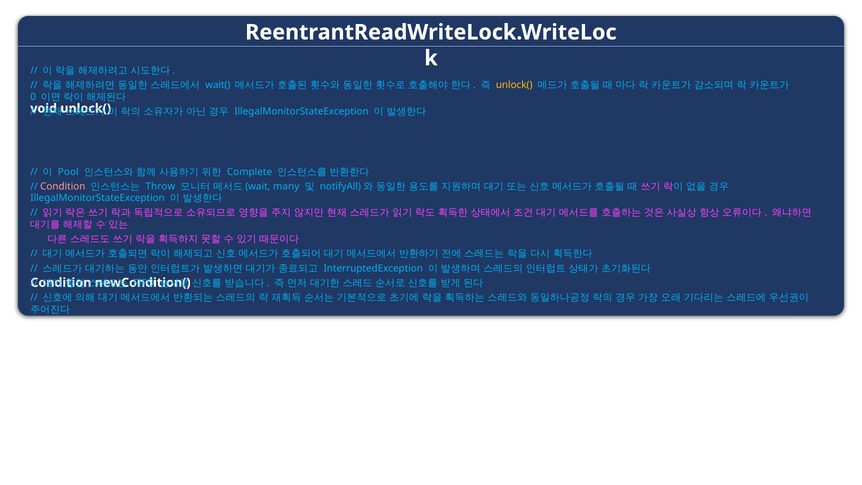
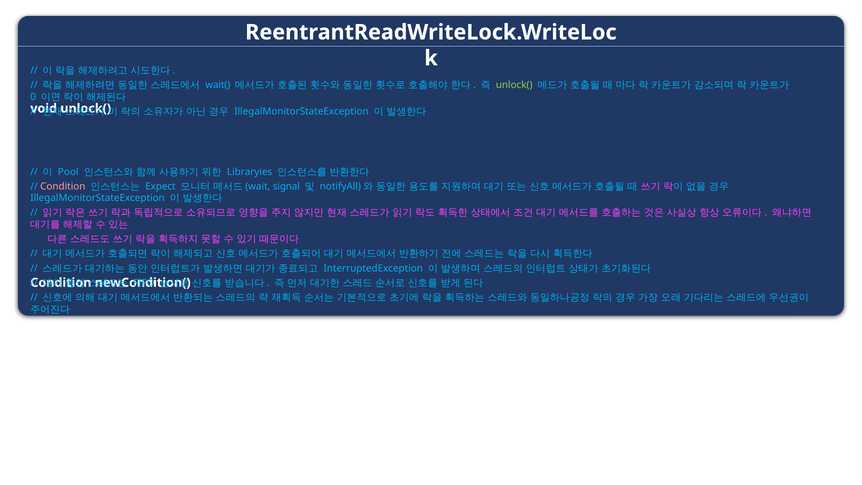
unlock( colour: yellow -> light green (514, 85)
Complete: Complete -> Libraryies (250, 172)
Throw: Throw -> Expect (160, 186)
many: many -> signal (286, 186)
